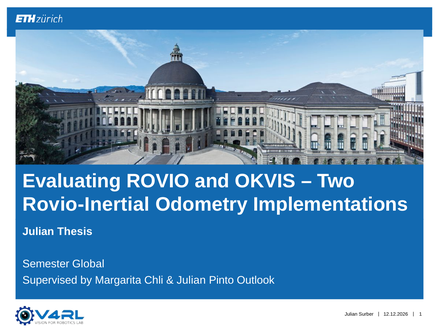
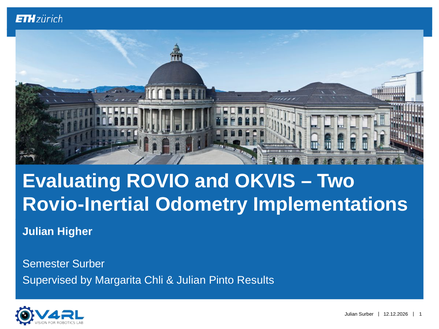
Thesis: Thesis -> Higher (75, 232)
Semester Global: Global -> Surber (88, 264)
Outlook: Outlook -> Results (256, 280)
